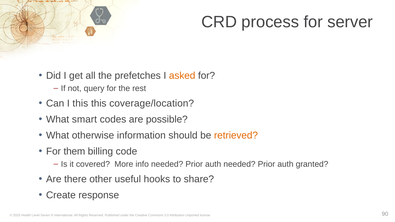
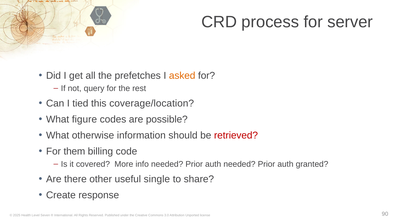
I this: this -> tied (80, 104)
smart: smart -> figure (84, 120)
retrieved colour: orange -> red (236, 135)
hooks: hooks -> single (157, 179)
